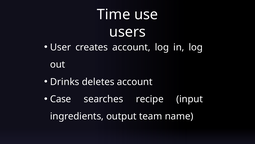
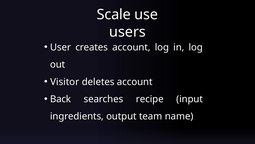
Time: Time -> Scale (114, 15)
Drinks: Drinks -> Visitor (65, 82)
Case: Case -> Back (61, 99)
